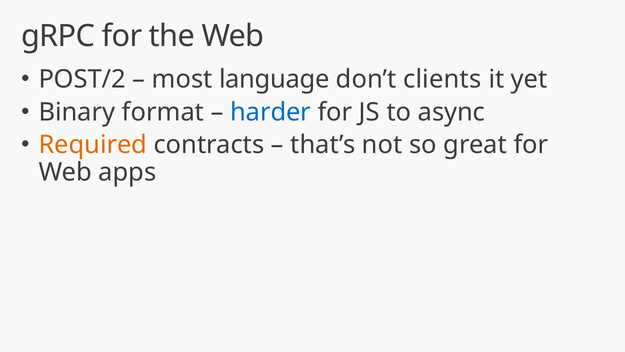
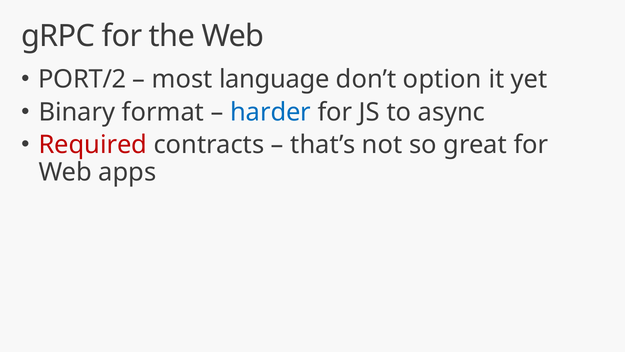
POST/2: POST/2 -> PORT/2 (82, 79)
clients: clients -> option (442, 79)
Required colour: orange -> red (93, 145)
